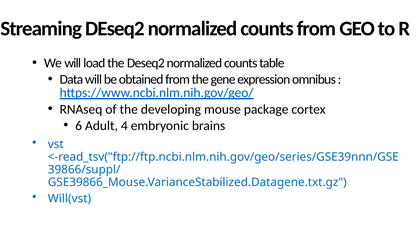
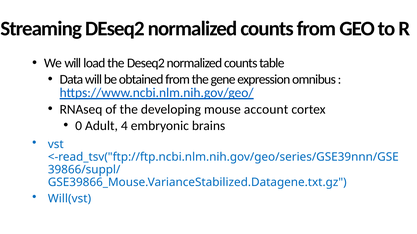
package: package -> account (266, 110)
6: 6 -> 0 (79, 126)
